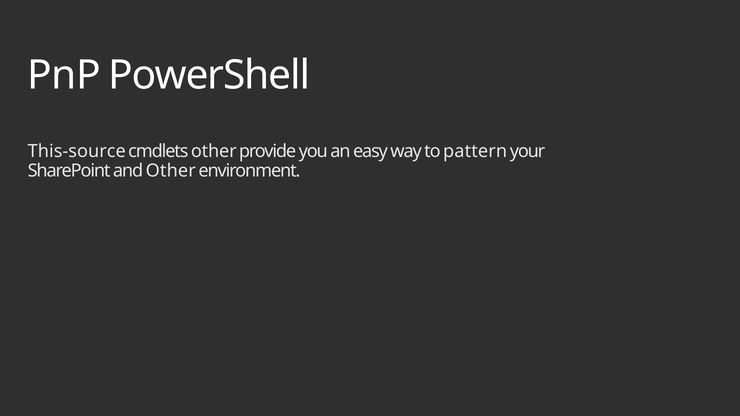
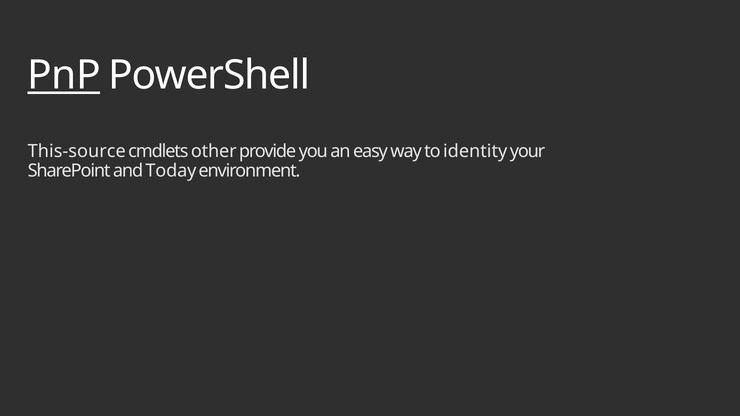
PnP underline: none -> present (64, 75)
pattern: pattern -> identity (475, 151)
and Other: Other -> Today (171, 171)
